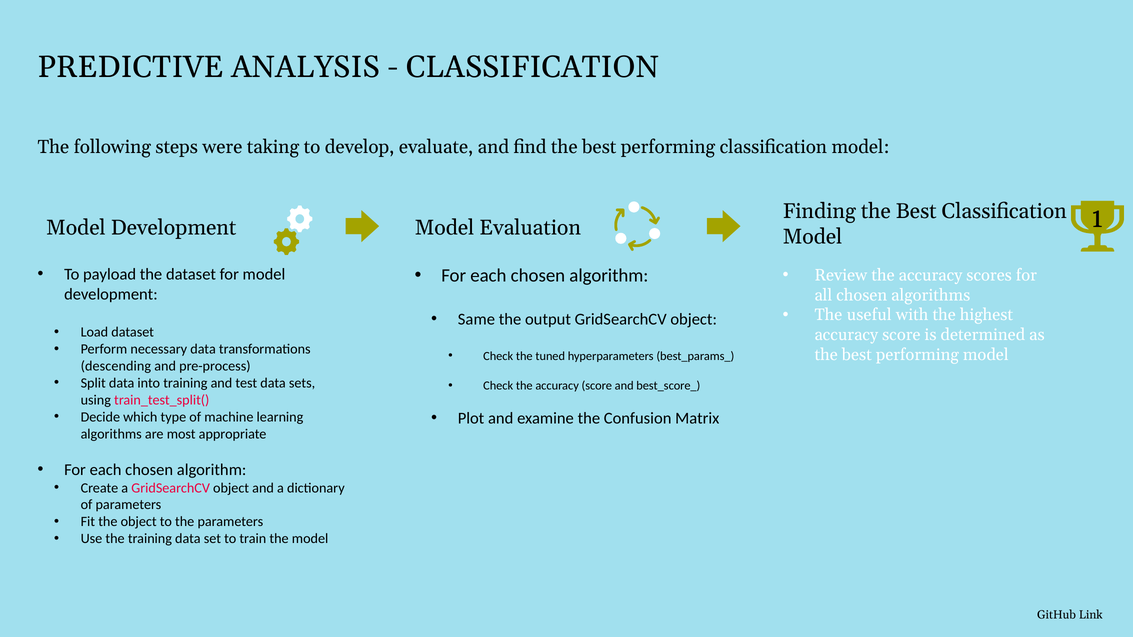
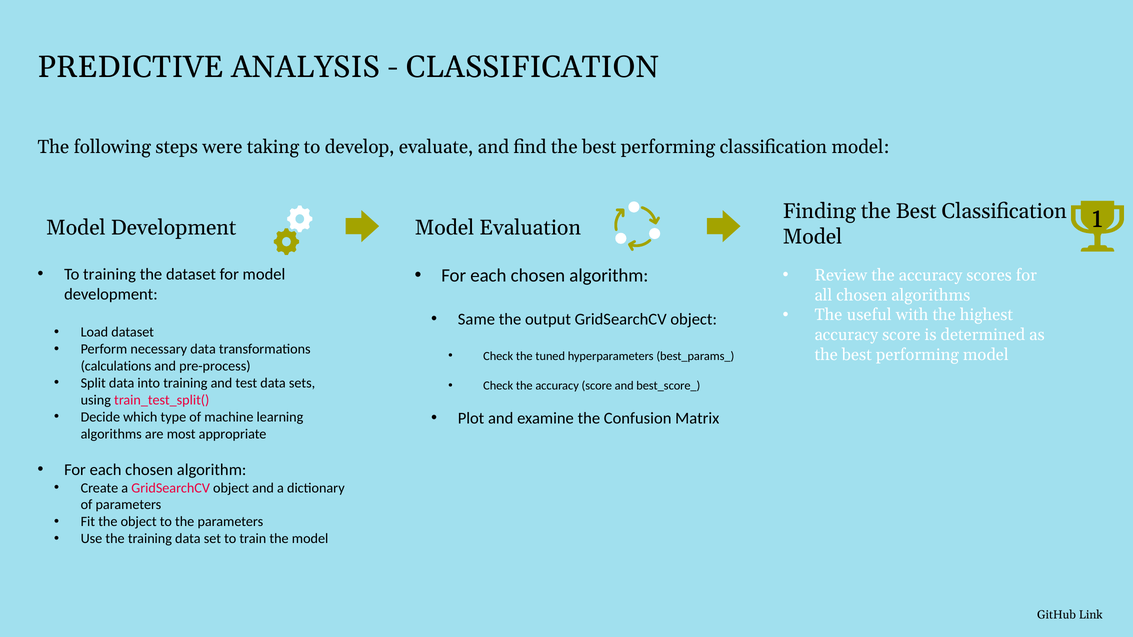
To payload: payload -> training (109, 274)
descending: descending -> calculations (116, 366)
